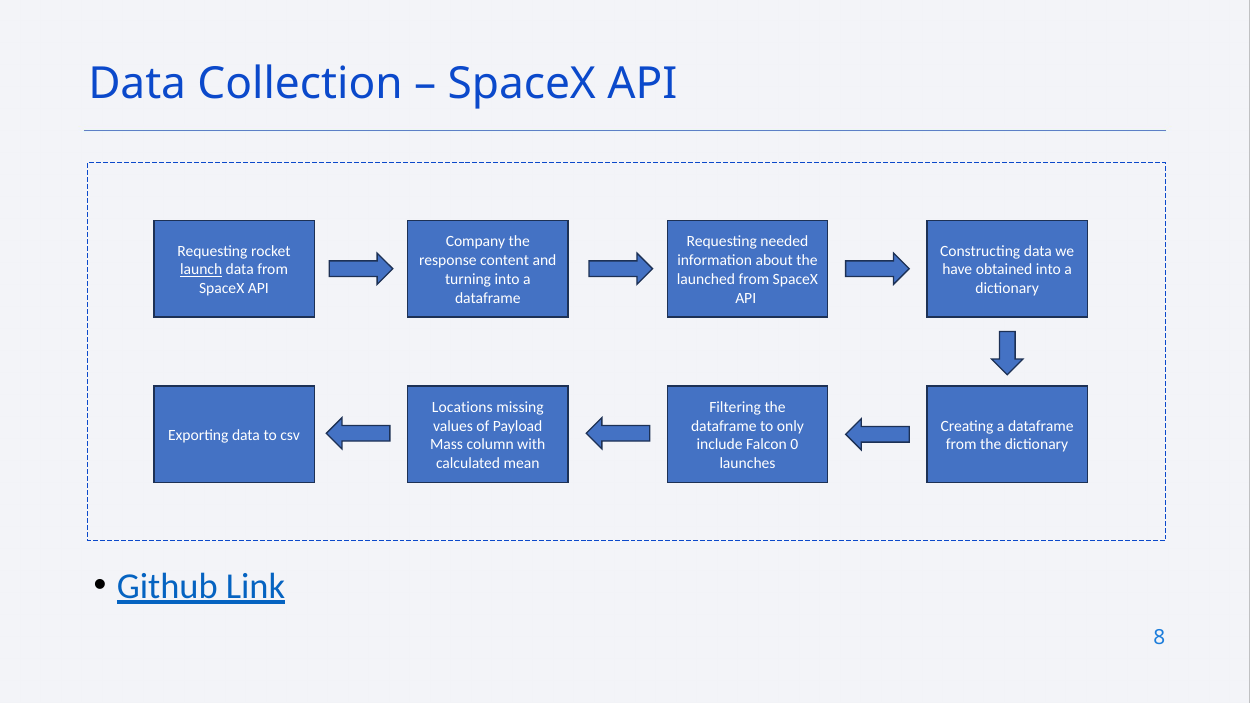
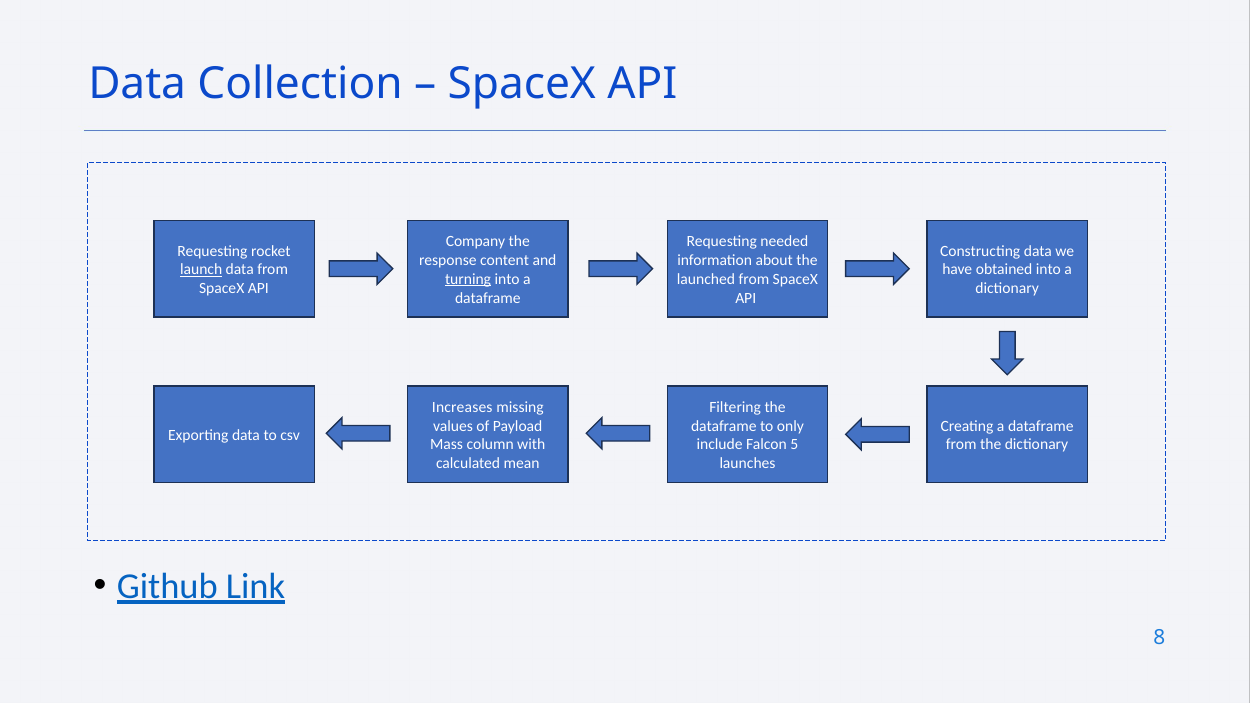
turning underline: none -> present (468, 279)
Locations: Locations -> Increases (462, 407)
0: 0 -> 5 (794, 445)
